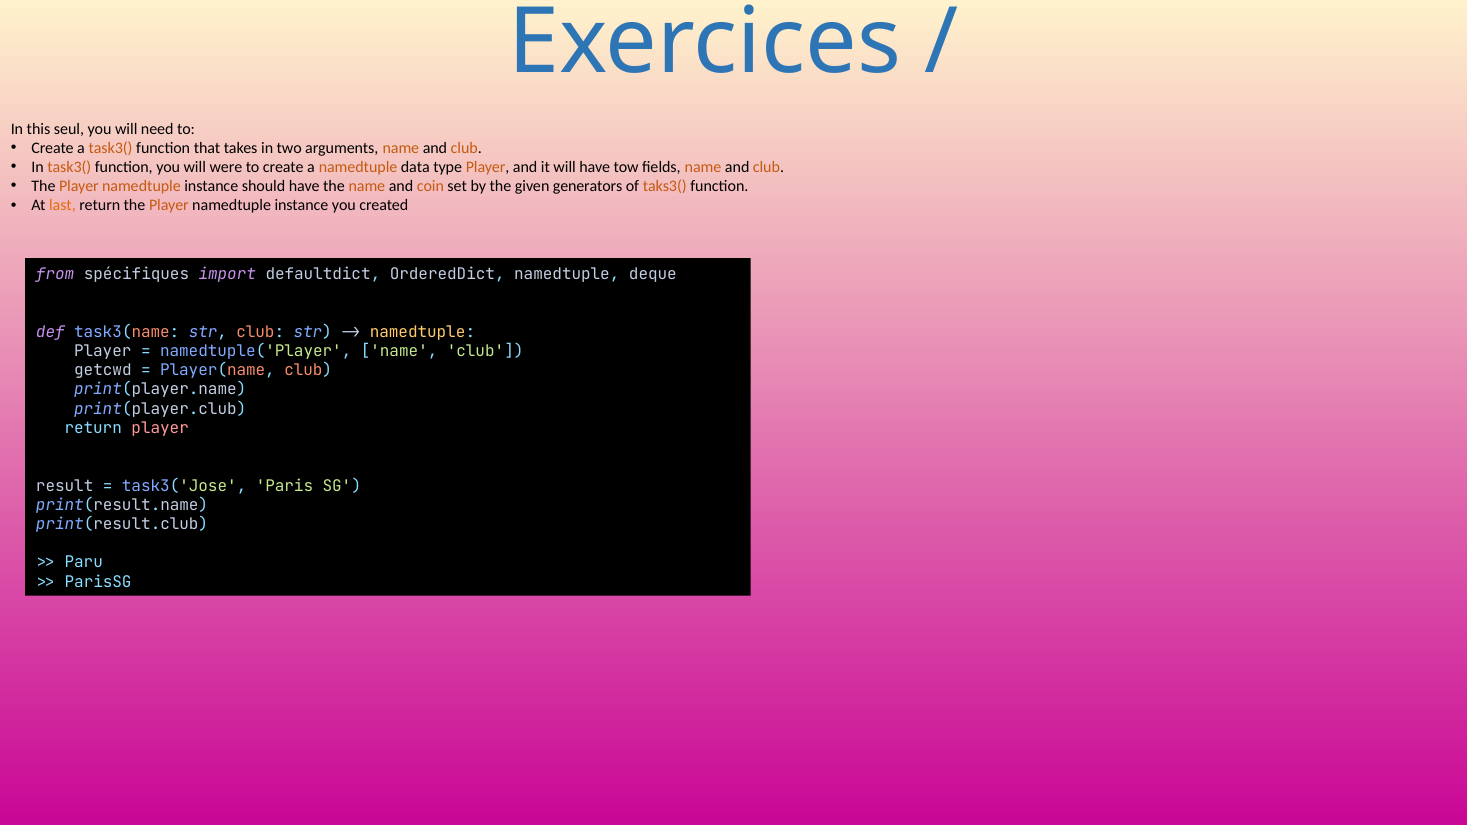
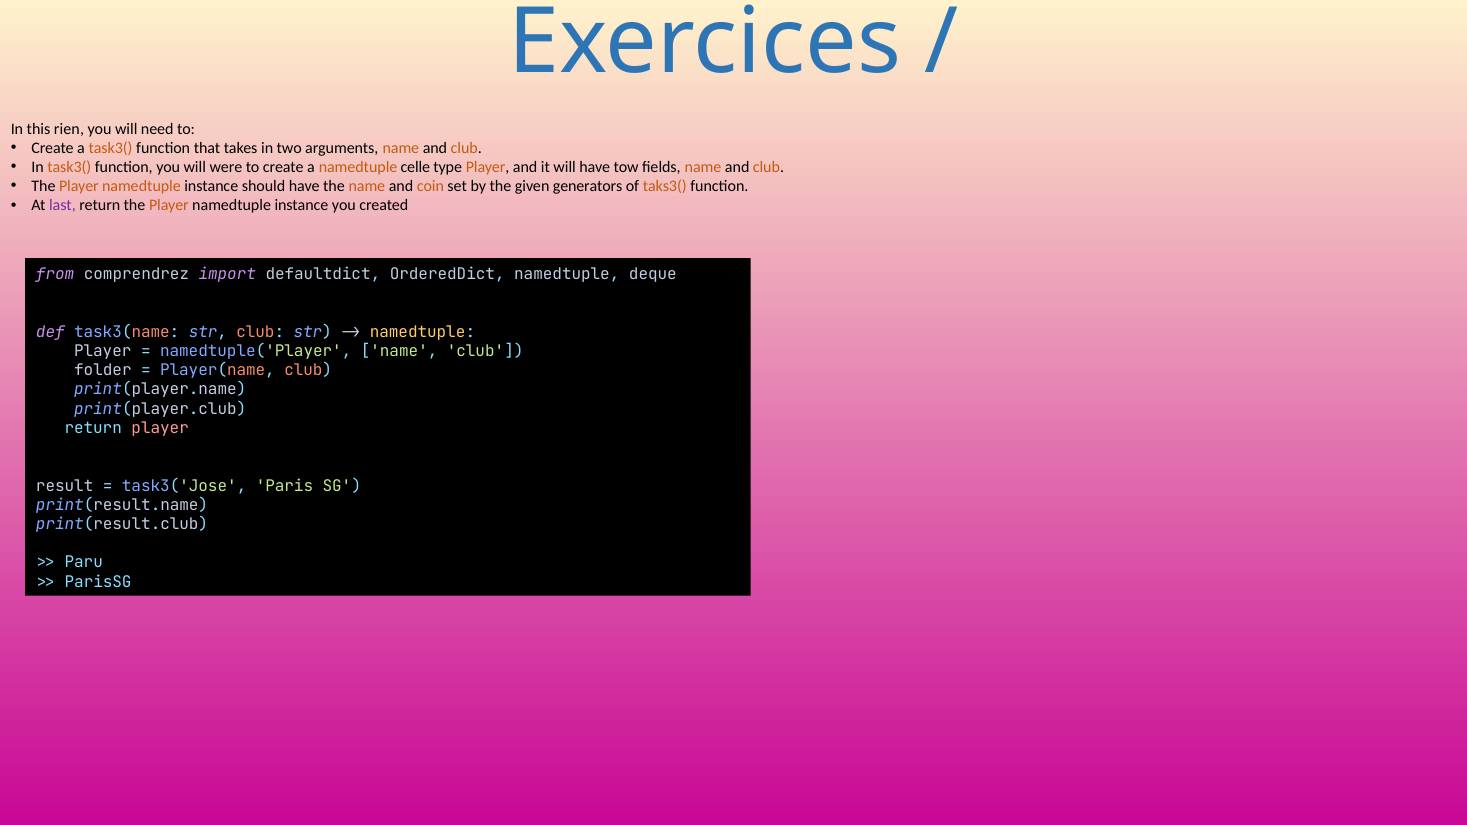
seul: seul -> rien (69, 129)
data: data -> celle (415, 167)
last colour: orange -> purple (62, 206)
spécifiques: spécifiques -> comprendrez (136, 274)
getcwd: getcwd -> folder (103, 370)
